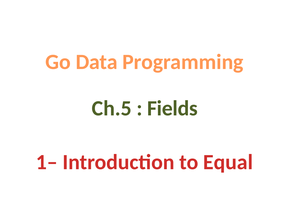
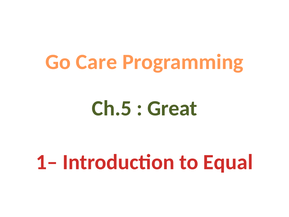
Data: Data -> Care (96, 62)
Fields: Fields -> Great (172, 108)
